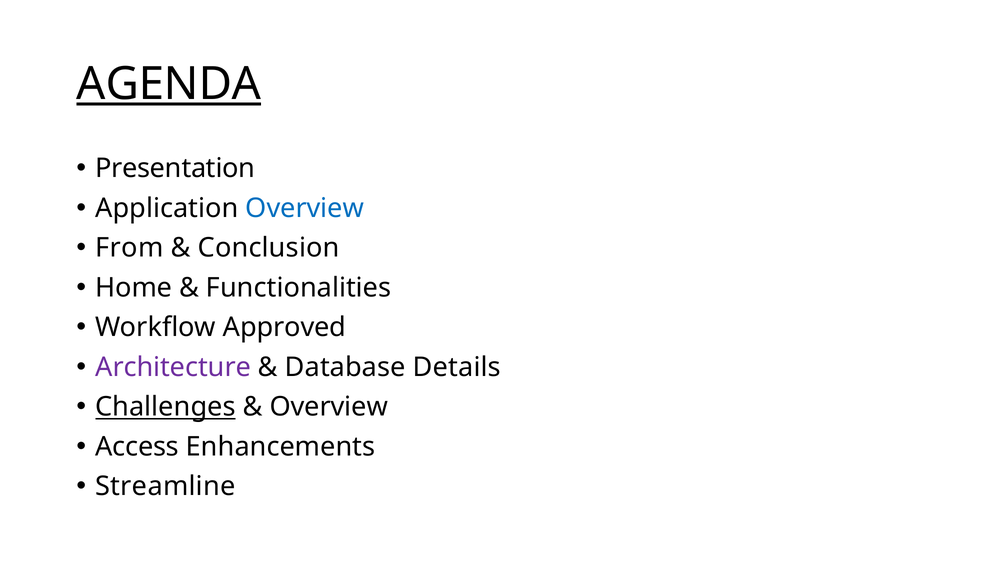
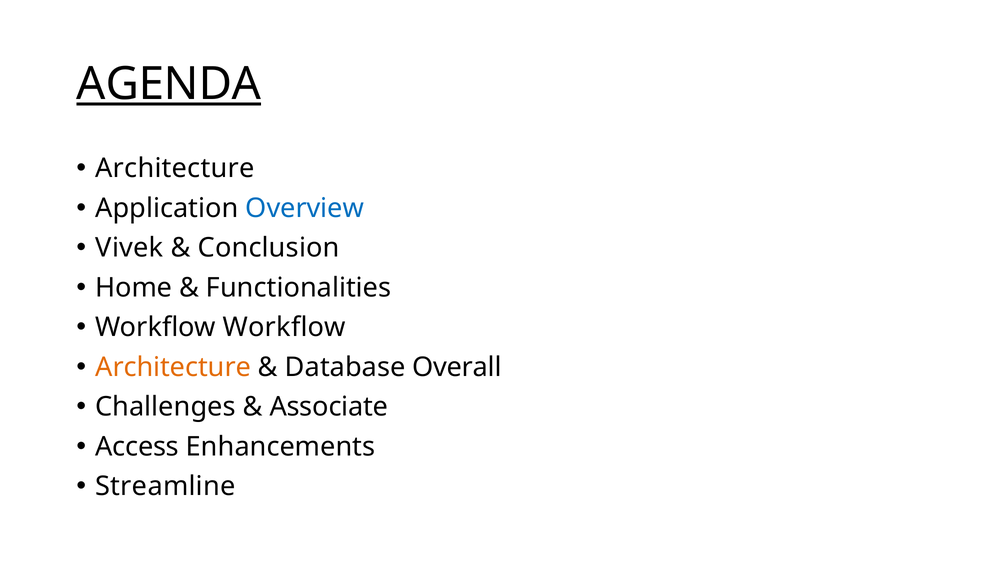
Presentation: Presentation -> Architecture (175, 168)
From: From -> Vivek (129, 248)
Workflow Approved: Approved -> Workflow (284, 328)
Architecture colour: purple -> orange (173, 367)
Details: Details -> Overall (457, 367)
Challenges underline: present -> none (165, 407)
Overview: Overview -> Associate (329, 407)
